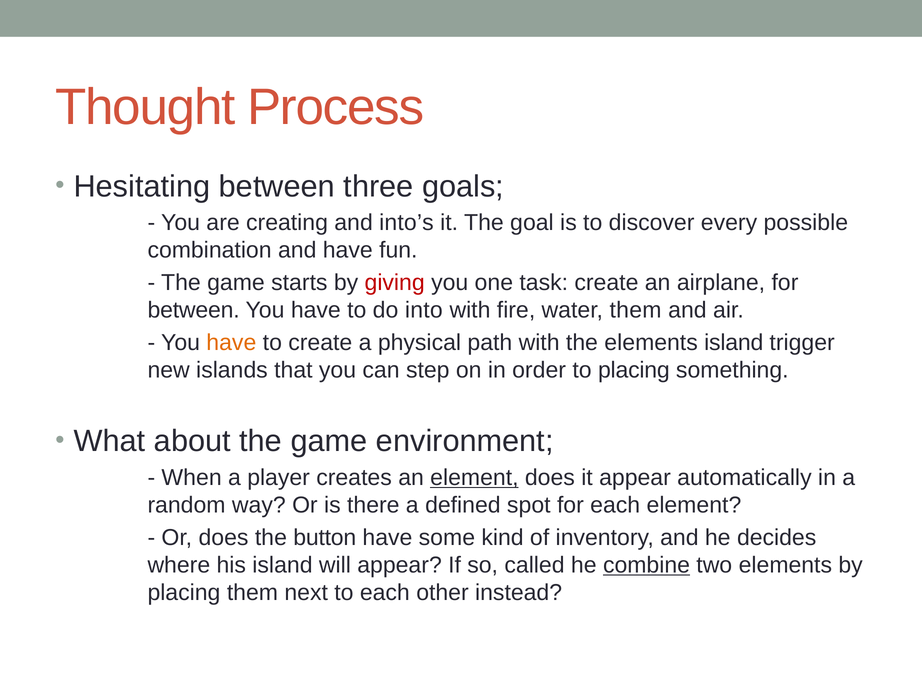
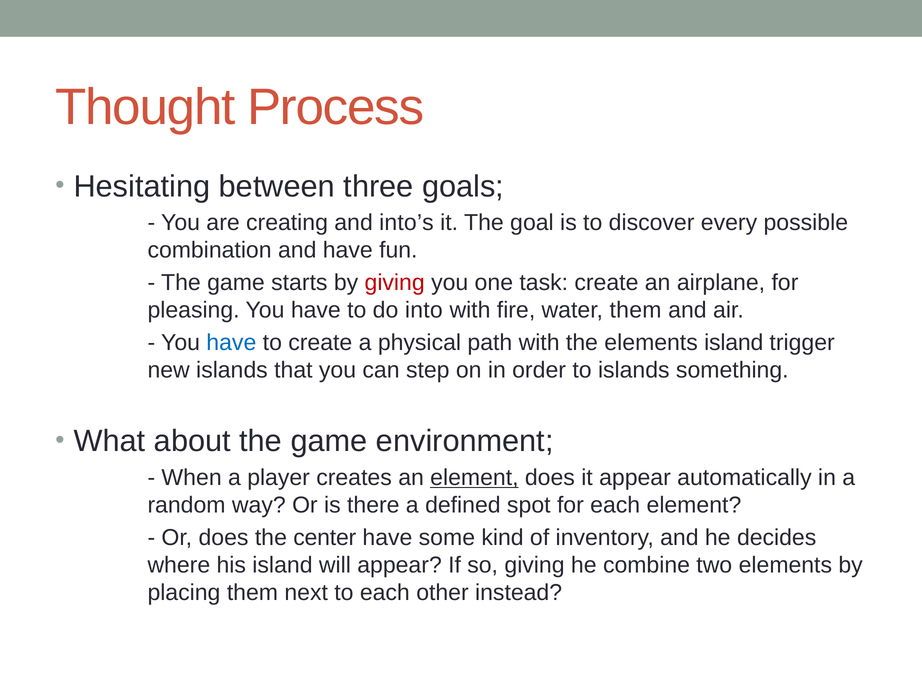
between: between -> pleasing (194, 310)
have colour: orange -> blue (231, 343)
to placing: placing -> islands (634, 370)
button: button -> center (325, 538)
so called: called -> giving (535, 566)
combine underline: present -> none (647, 566)
